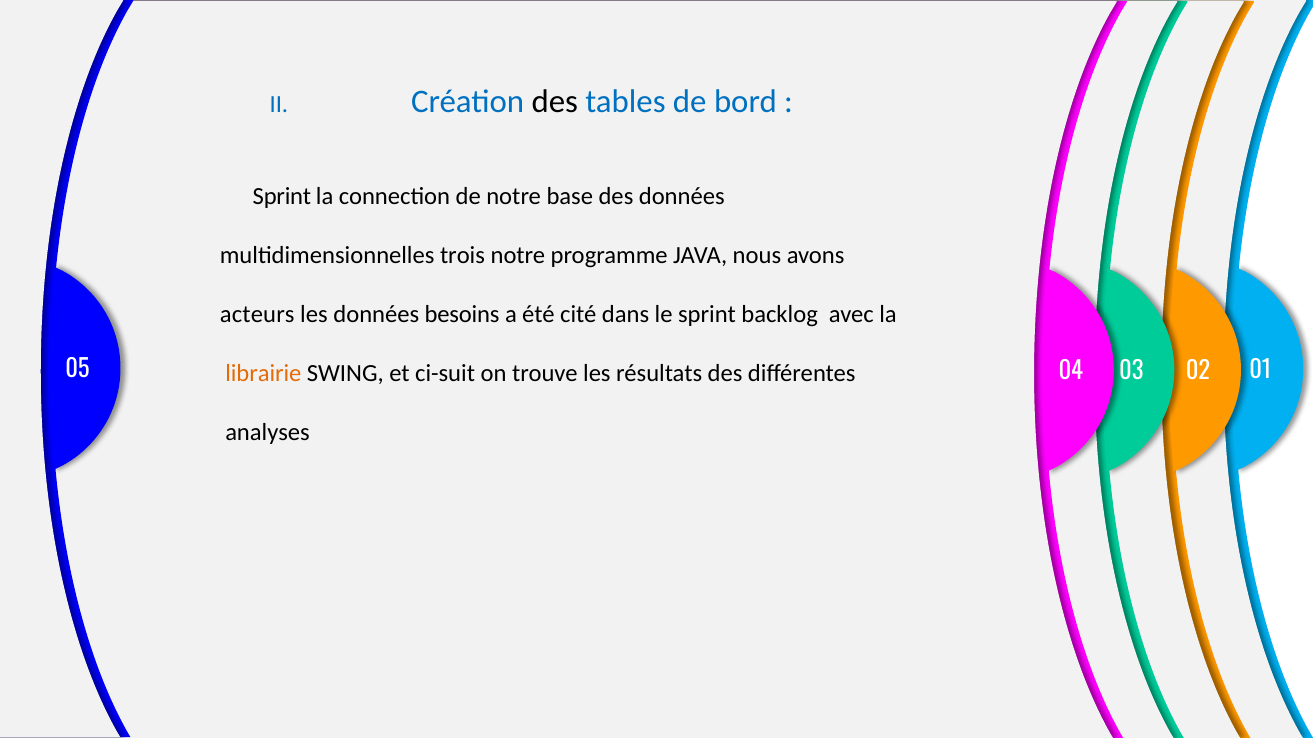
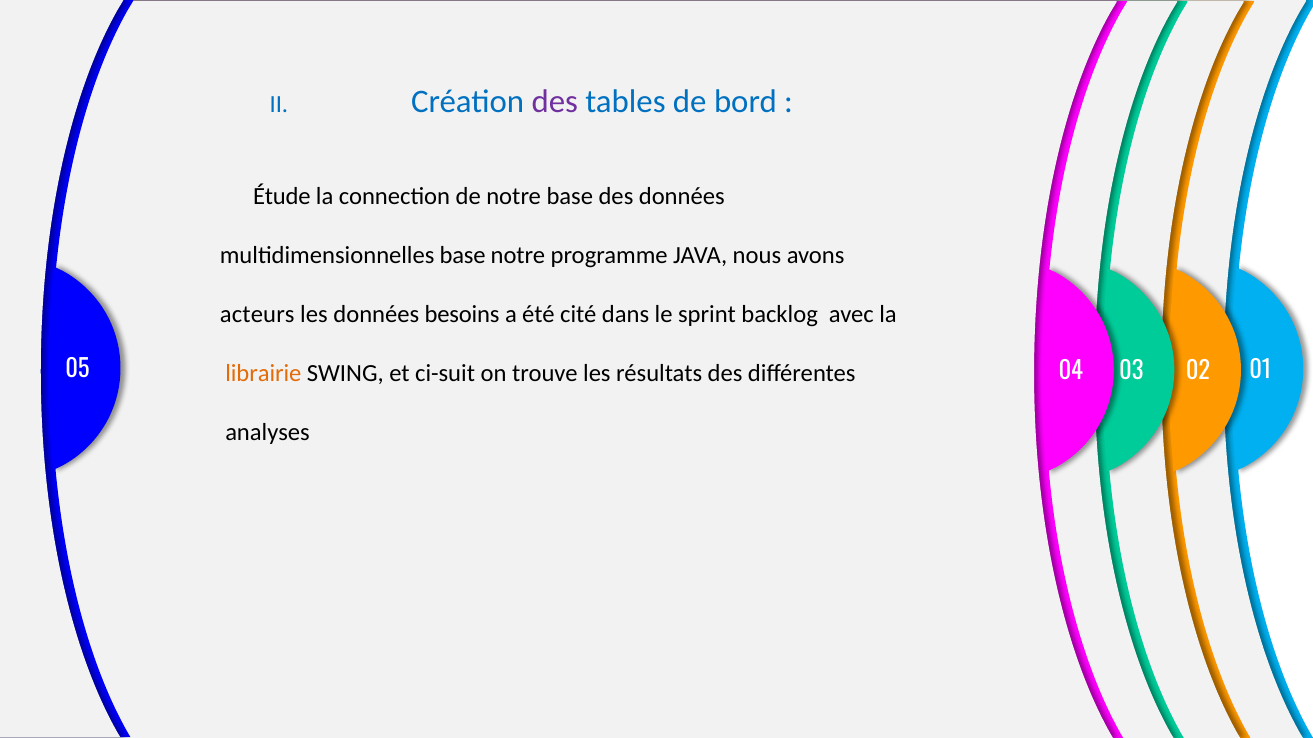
des colour: black -> purple (555, 102)
Sprint: Sprint -> Étude (282, 196)
multidimensionnelles trois: trois -> base (463, 256)
